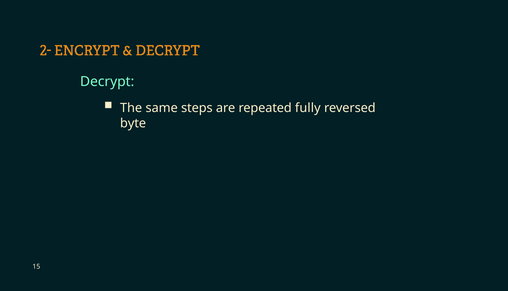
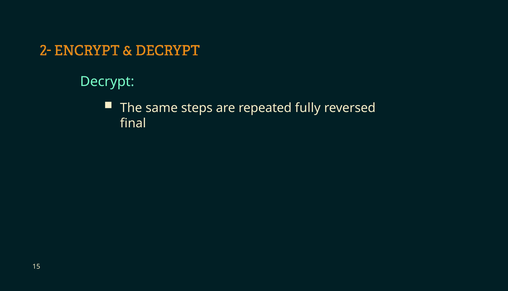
byte: byte -> final (133, 123)
